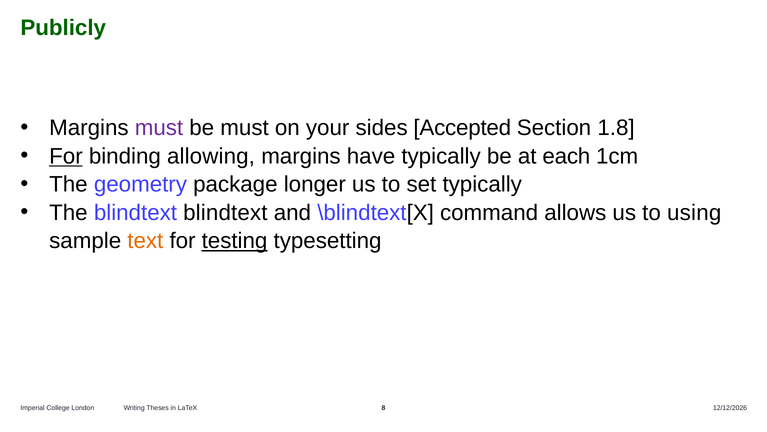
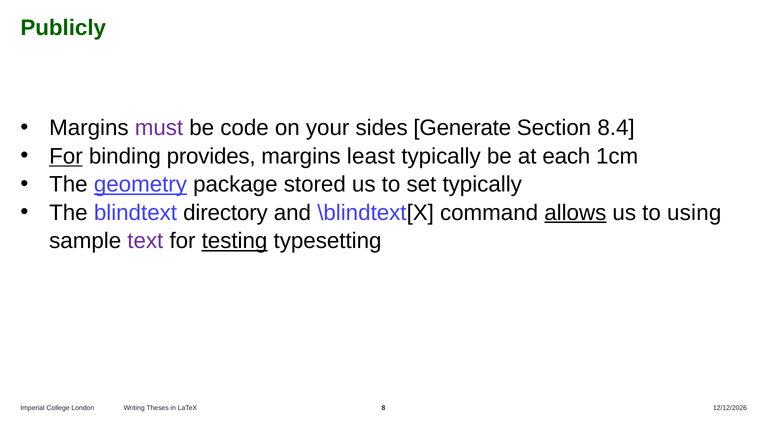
be must: must -> code (245, 128)
Accepted: Accepted -> Generate (462, 128)
1.8: 1.8 -> 8.4 (616, 128)
allowing: allowing -> provides (211, 156)
have: have -> least (371, 156)
geometry underline: none -> present (140, 184)
longer: longer -> stored (315, 184)
blindtext blindtext: blindtext -> directory (225, 212)
allows underline: none -> present (575, 212)
text colour: orange -> purple (145, 241)
